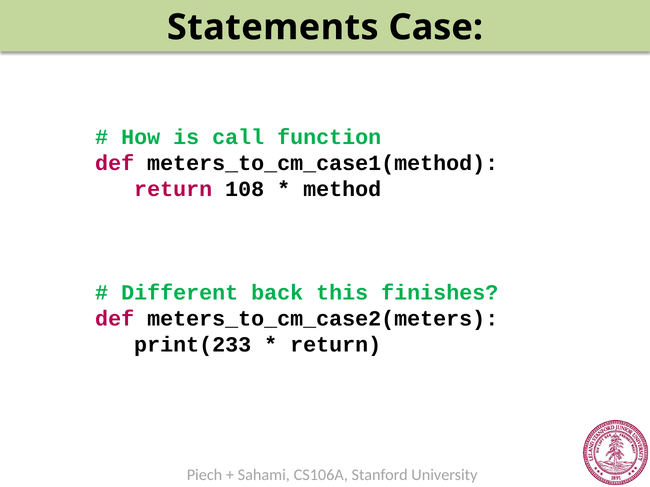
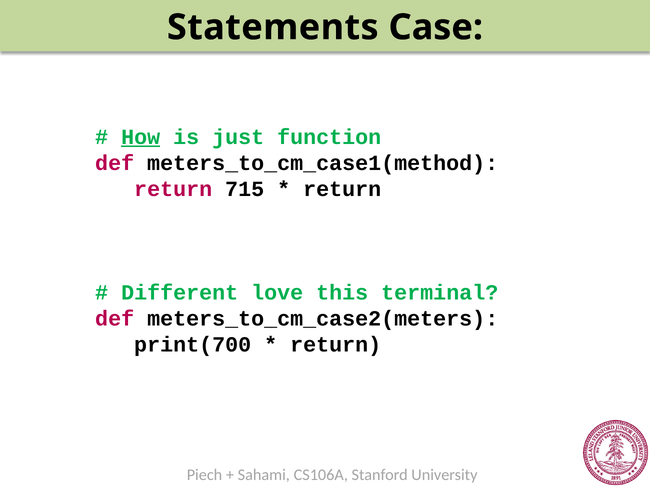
How underline: none -> present (141, 137)
call: call -> just (238, 137)
108: 108 -> 715 (245, 189)
method: method -> return (342, 189)
back: back -> love (277, 293)
finishes: finishes -> terminal (440, 293)
print(233: print(233 -> print(700 (193, 345)
